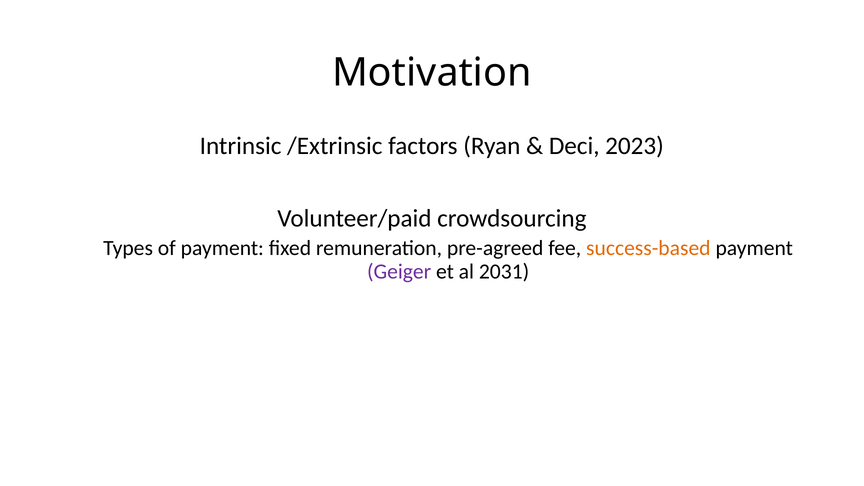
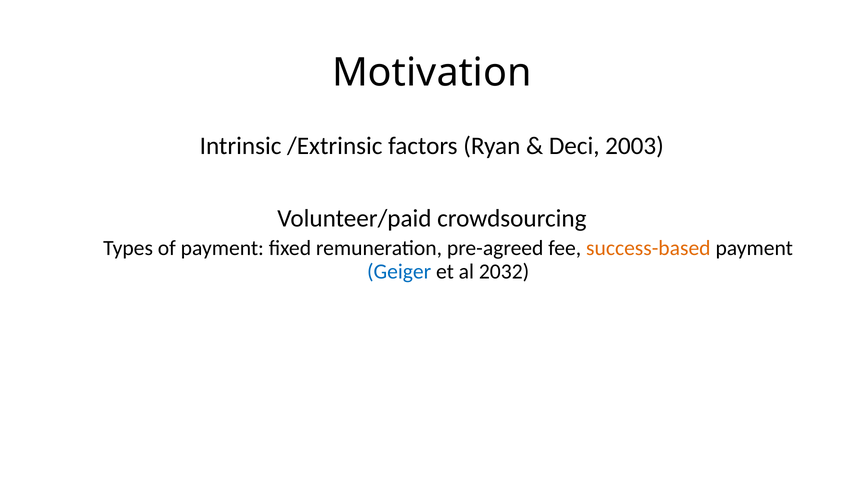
2023: 2023 -> 2003 (635, 146)
Geiger colour: purple -> blue (399, 272)
2031: 2031 -> 2032 (504, 272)
